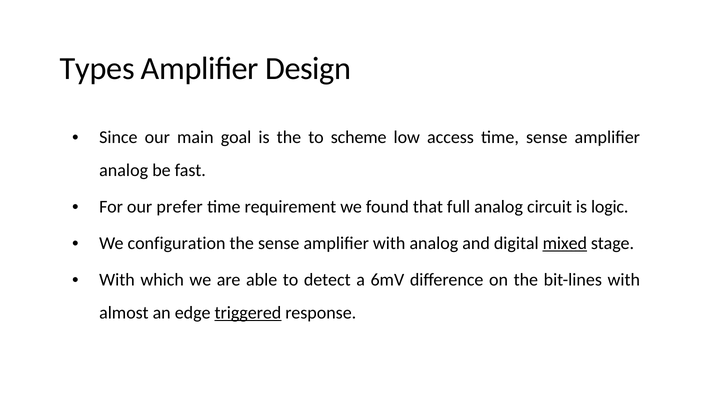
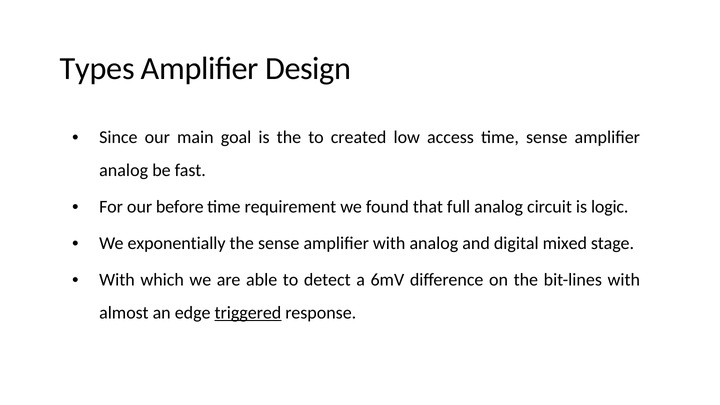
scheme: scheme -> created (359, 137)
prefer: prefer -> before (180, 207)
configuration: configuration -> exponentially (177, 243)
mixed underline: present -> none (565, 243)
